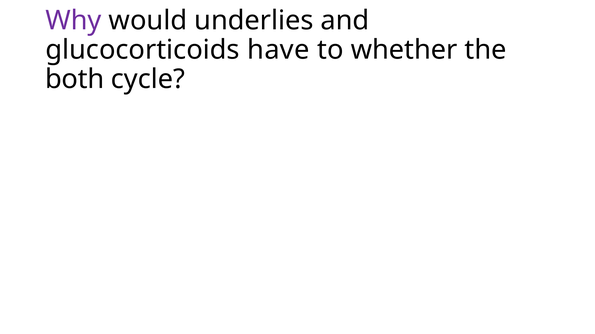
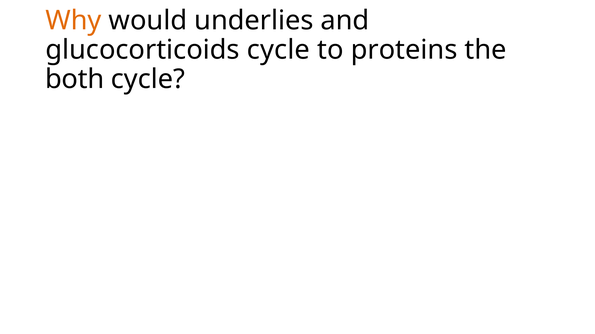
Why colour: purple -> orange (73, 21)
glucocorticoids have: have -> cycle (278, 50)
whether: whether -> proteins (404, 50)
